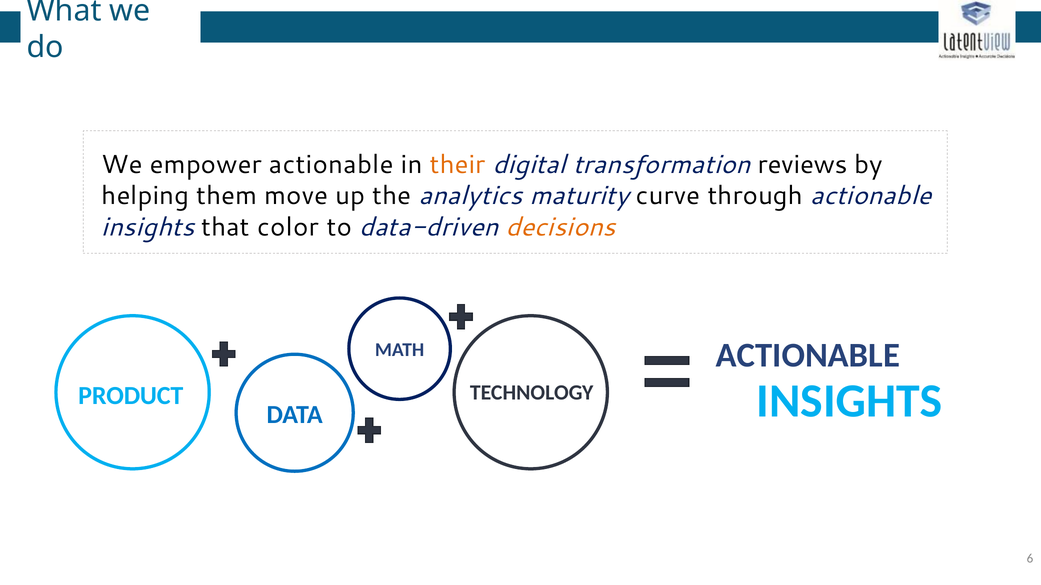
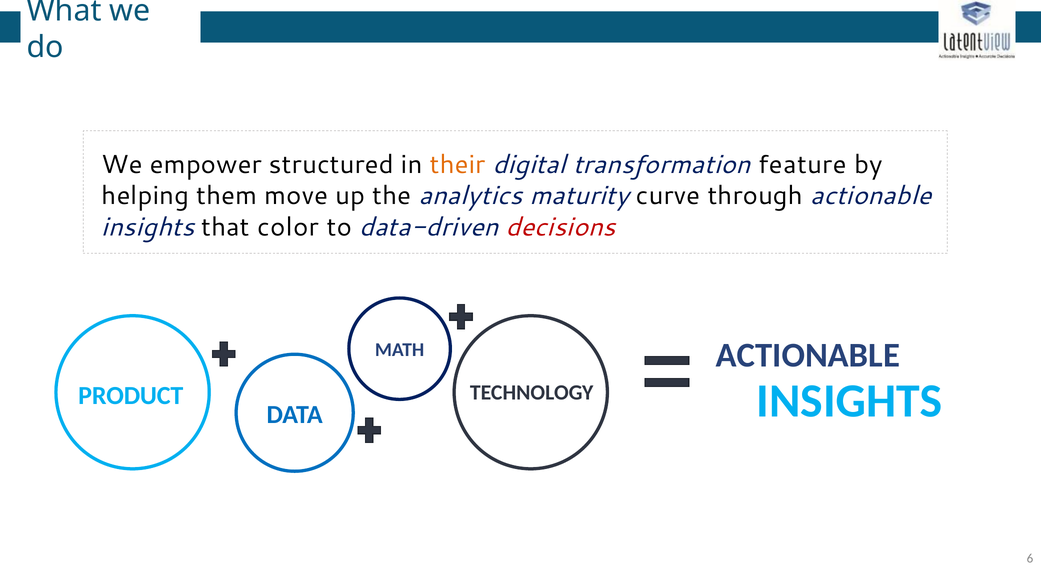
empower actionable: actionable -> structured (331, 165)
reviews: reviews -> feature (803, 165)
decisions colour: orange -> red (561, 227)
